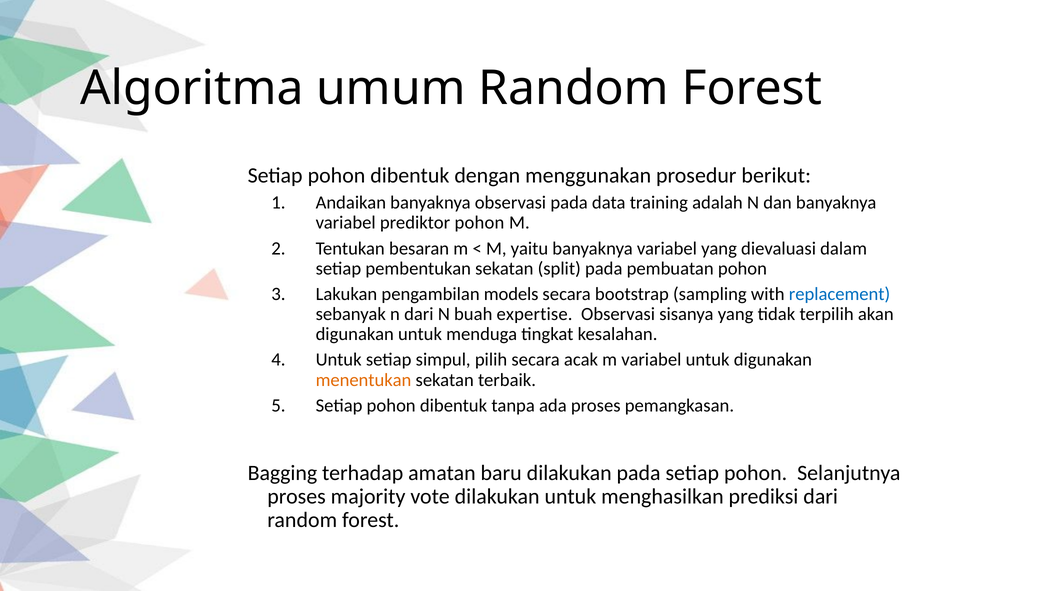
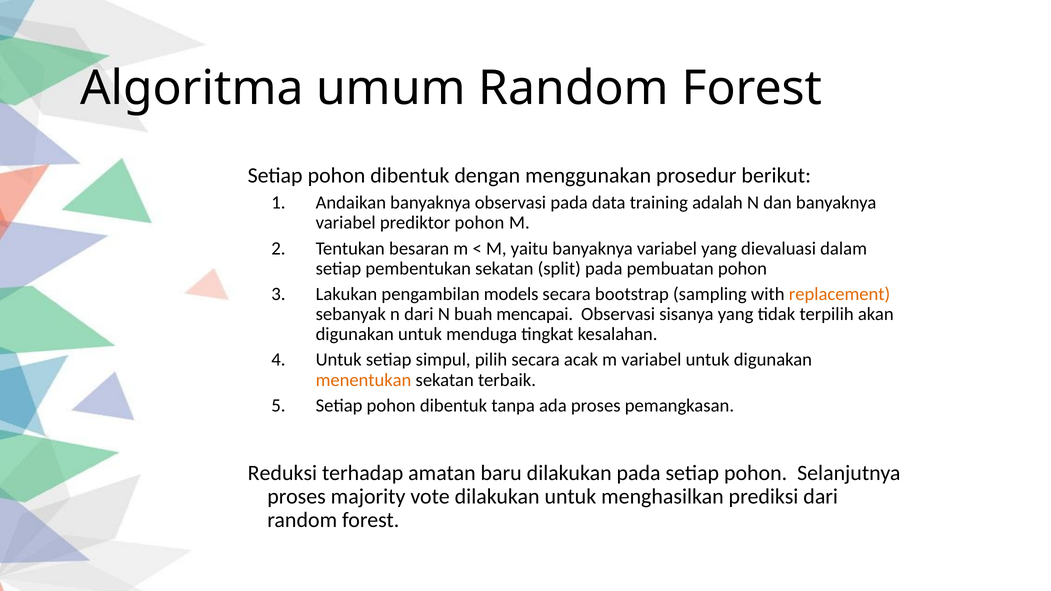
replacement colour: blue -> orange (840, 294)
expertise: expertise -> mencapai (535, 314)
Bagging: Bagging -> Reduksi (282, 473)
